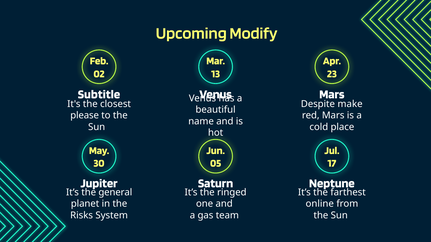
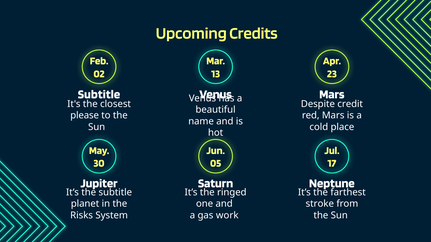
Modify: Modify -> Credits (253, 33)
make: make -> credit (350, 104)
the general: general -> subtitle (115, 193)
online: online -> stroke (320, 204)
team: team -> work (227, 216)
